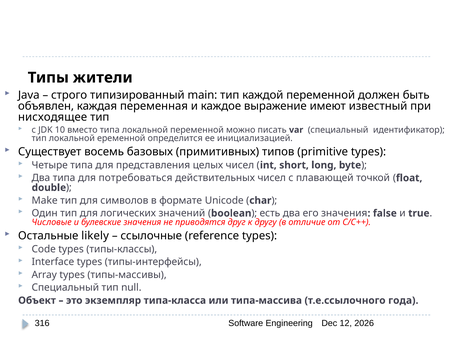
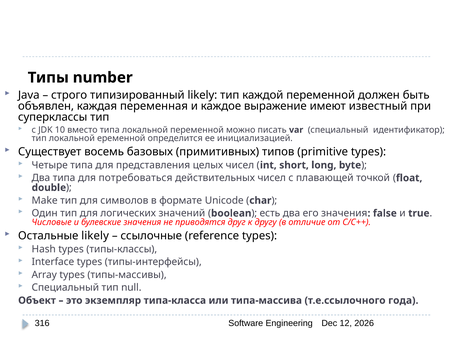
жители: жители -> number (103, 78)
типизированный main: main -> likely (202, 95)
нисходящее: нисходящее -> суперклассы (53, 117)
Code: Code -> Hash (44, 249)
